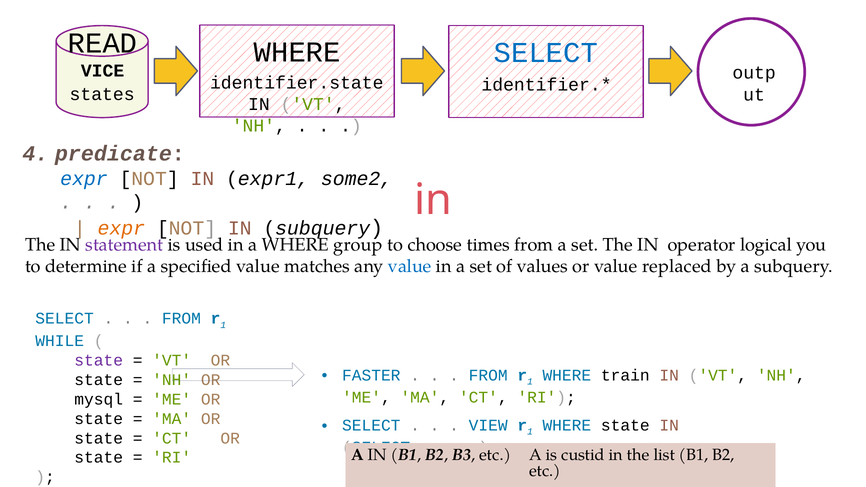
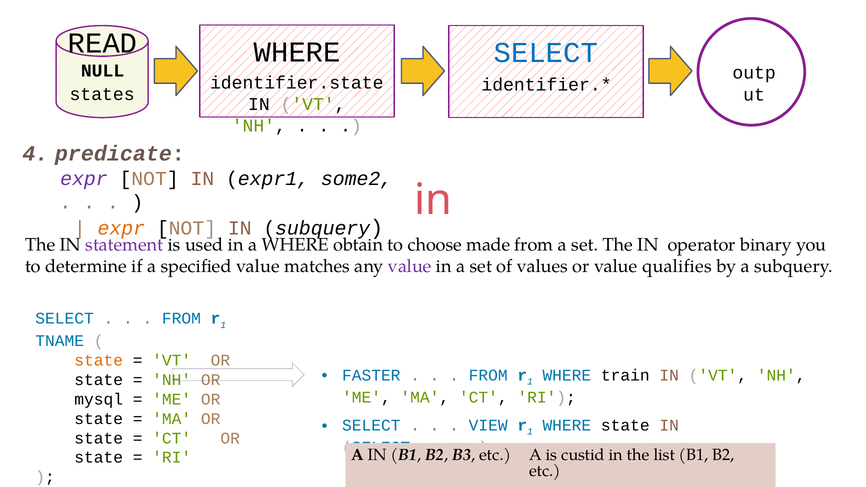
VICE: VICE -> NULL (103, 71)
expr colour: blue -> purple (84, 179)
group: group -> obtain (358, 245)
times: times -> made (488, 245)
logical: logical -> binary (766, 245)
value colour: blue -> purple (410, 266)
replaced: replaced -> qualifies (677, 266)
WHILE: WHILE -> TNAME (60, 341)
state colour: purple -> orange (99, 360)
